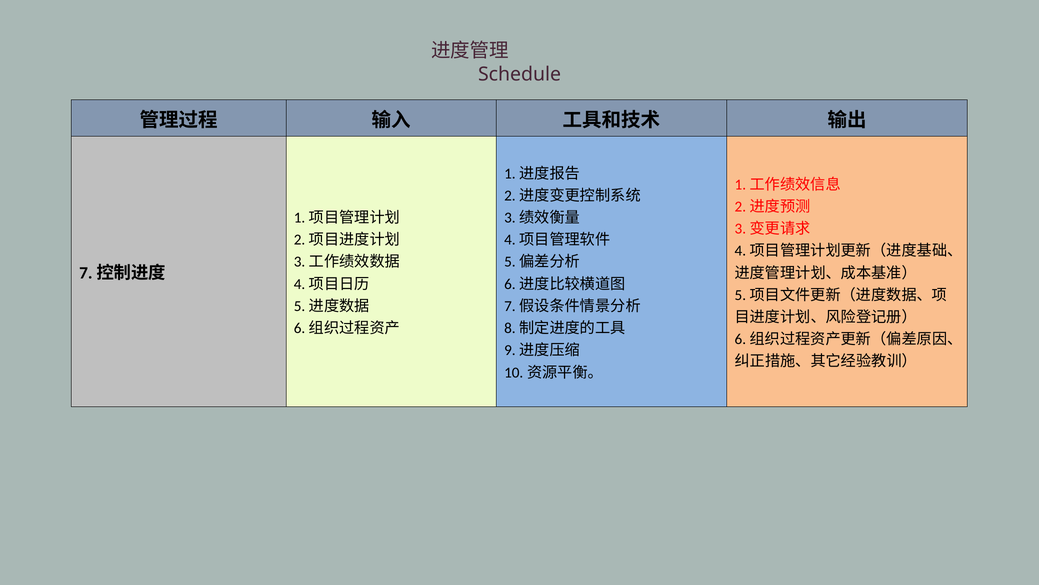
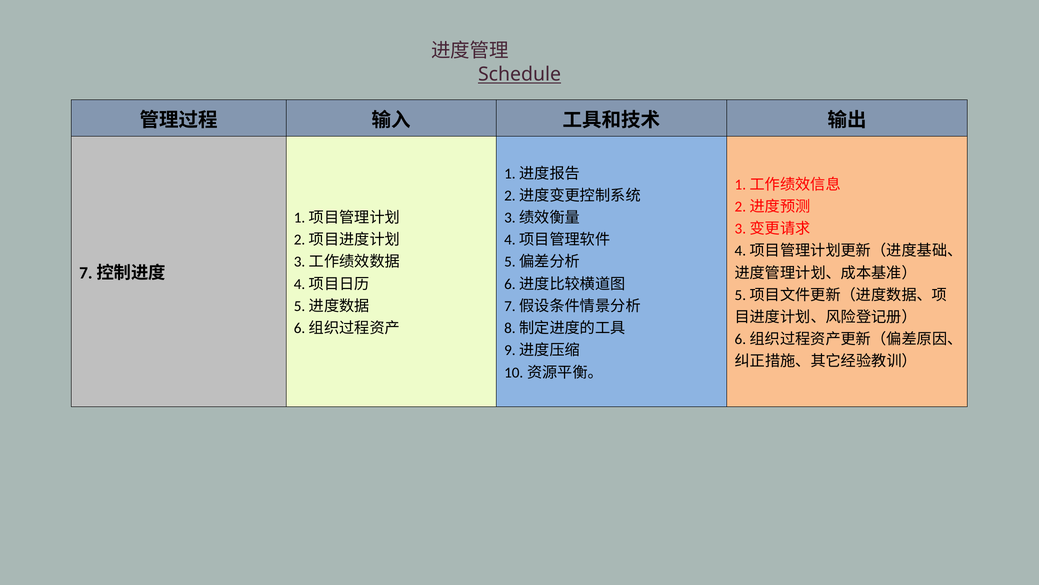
Schedule underline: none -> present (520, 74)
